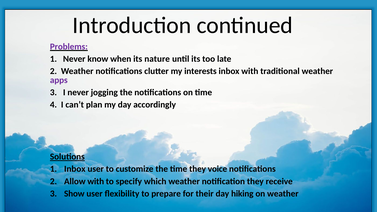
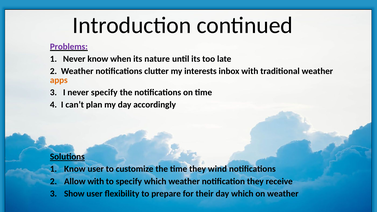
apps colour: purple -> orange (59, 80)
never jogging: jogging -> specify (104, 92)
1 Inbox: Inbox -> Know (75, 169)
voice: voice -> wind (217, 169)
day hiking: hiking -> which (242, 194)
